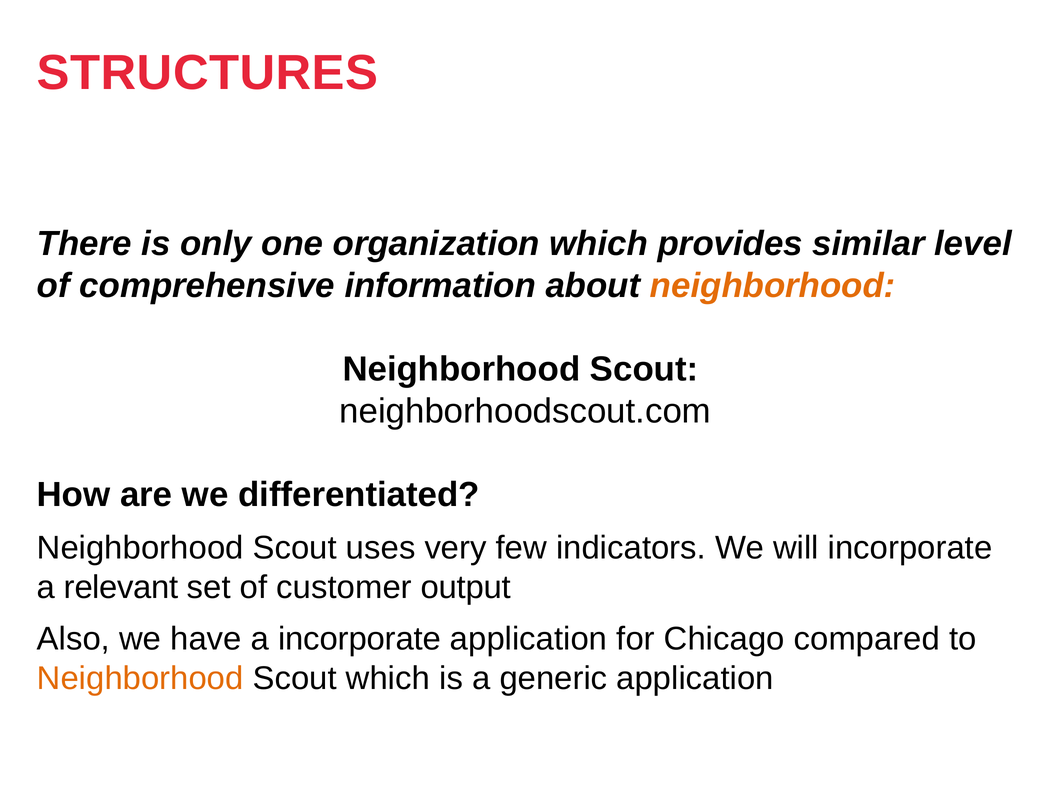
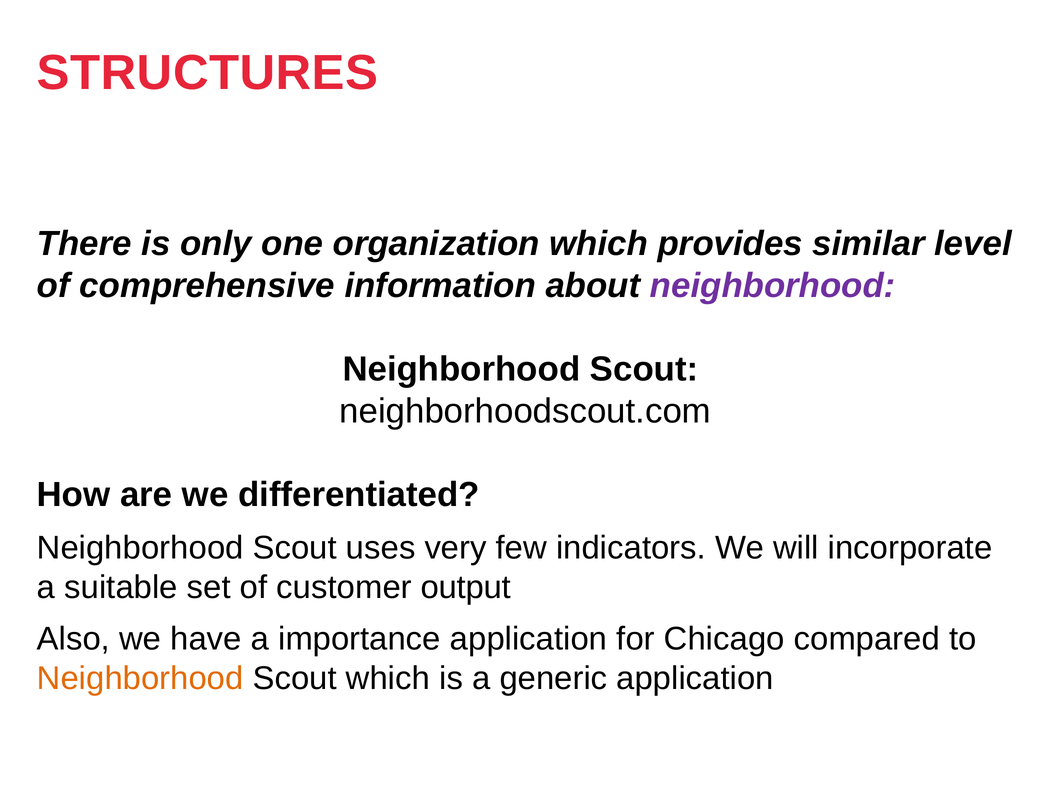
neighborhood colour: orange -> purple (773, 286)
relevant: relevant -> suitable (121, 587)
a incorporate: incorporate -> importance (359, 639)
